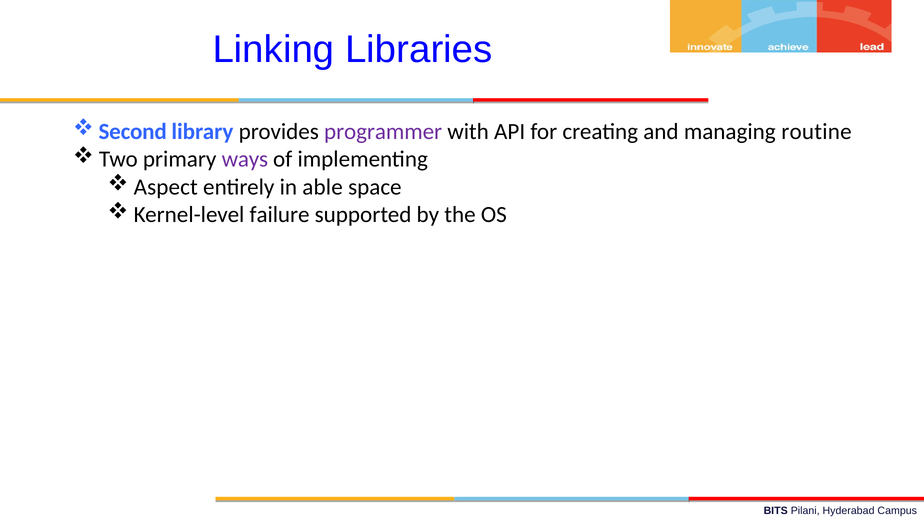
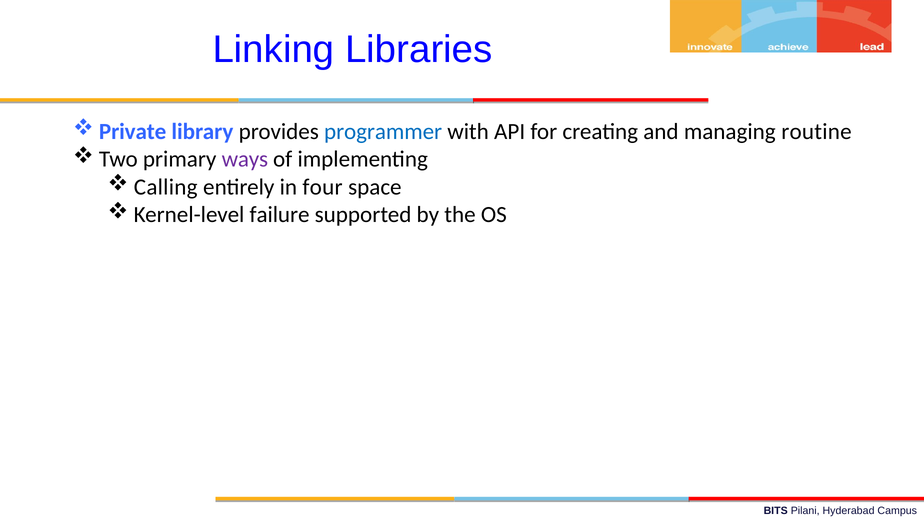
Second: Second -> Private (133, 132)
programmer colour: purple -> blue (383, 132)
Aspect: Aspect -> Calling (166, 187)
able: able -> four (322, 187)
